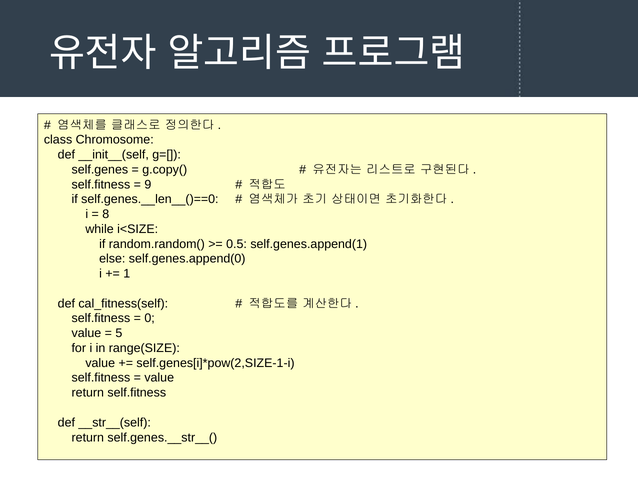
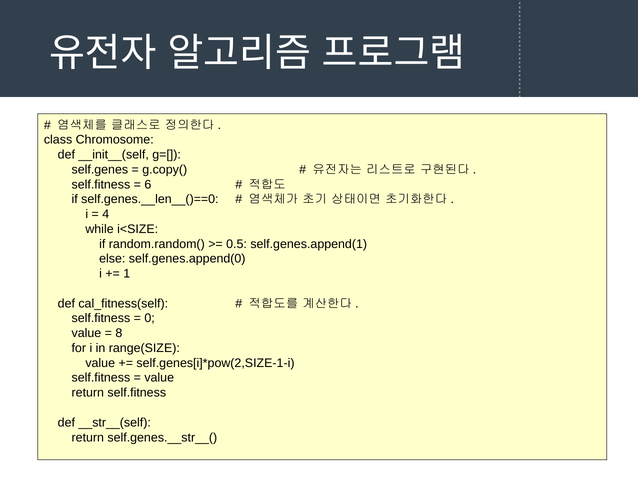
9: 9 -> 6 (148, 185)
8: 8 -> 4 (106, 214)
5: 5 -> 8 (119, 334)
